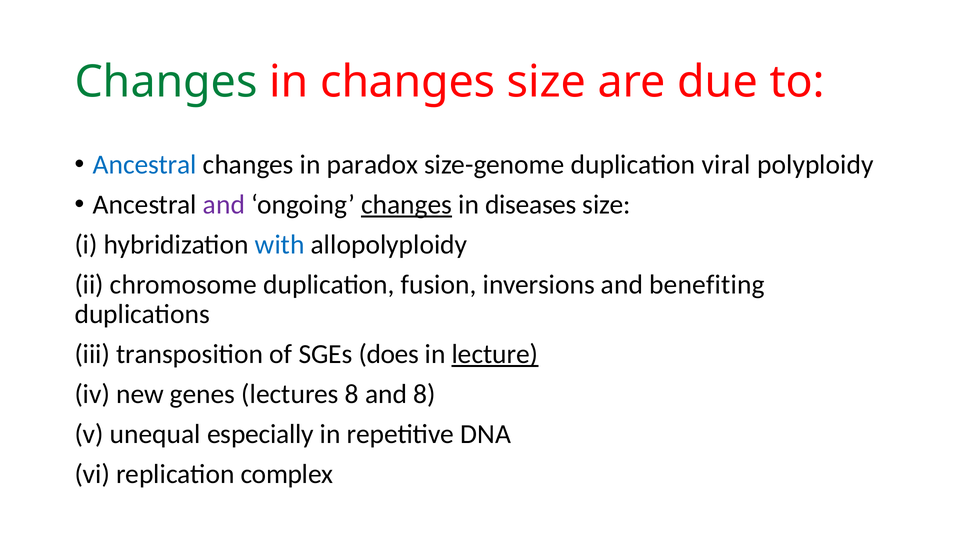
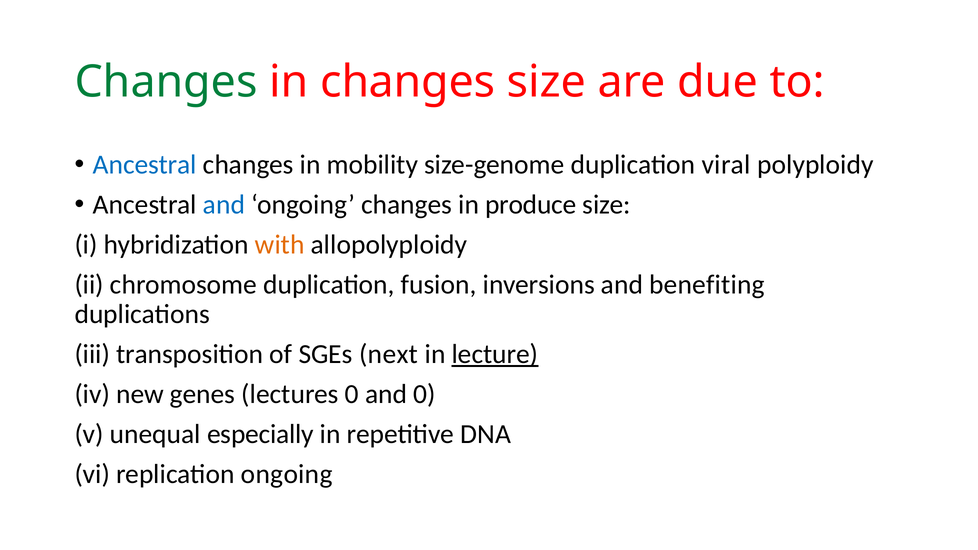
paradox: paradox -> mobility (372, 165)
and colour: purple -> blue (224, 205)
changes underline: present -> none (407, 205)
diseases: diseases -> produce (531, 205)
with colour: blue -> orange (280, 245)
does: does -> next (389, 354)
lectures 8: 8 -> 0 (352, 394)
and 8: 8 -> 0 (425, 394)
replication complex: complex -> ongoing (287, 474)
